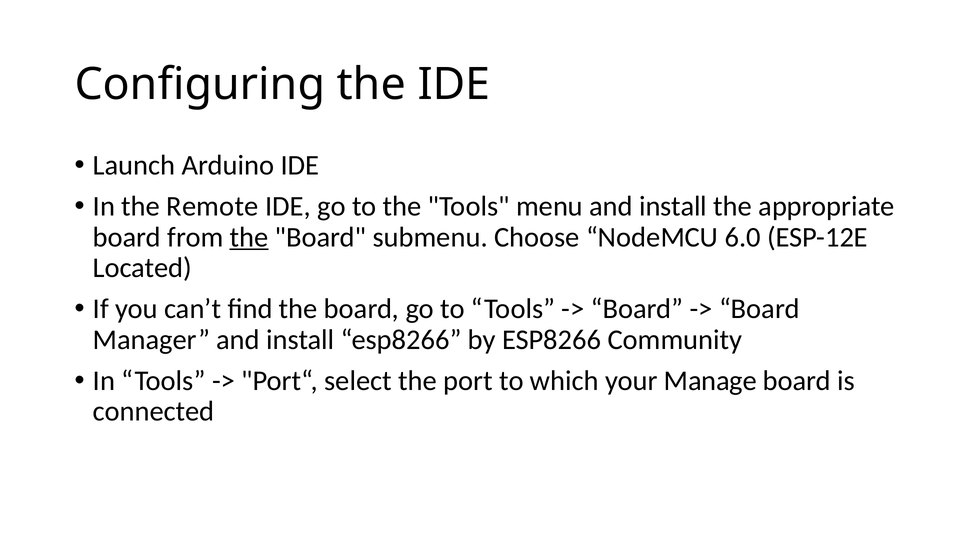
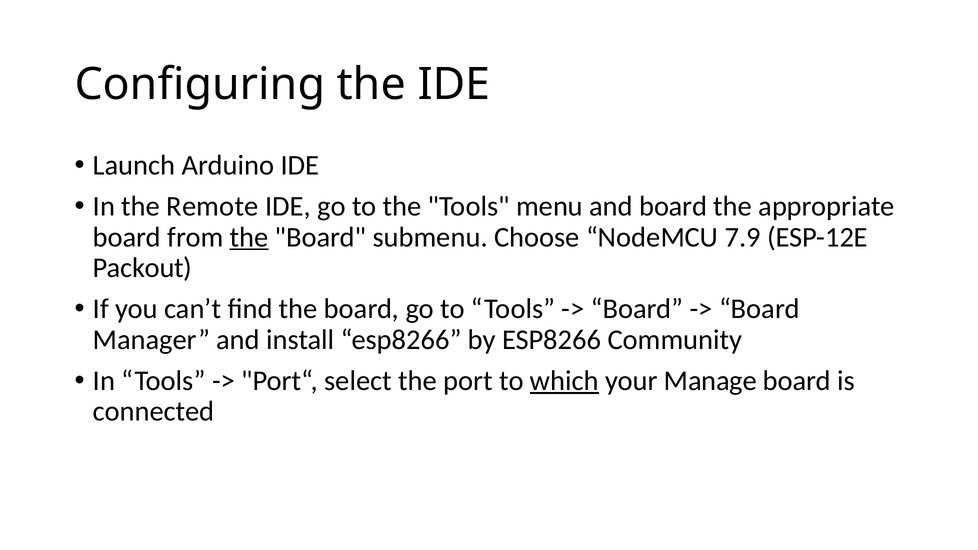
menu and install: install -> board (673, 206)
6.0: 6.0 -> 7.9 (743, 237)
Located: Located -> Packout (142, 268)
which underline: none -> present (564, 381)
